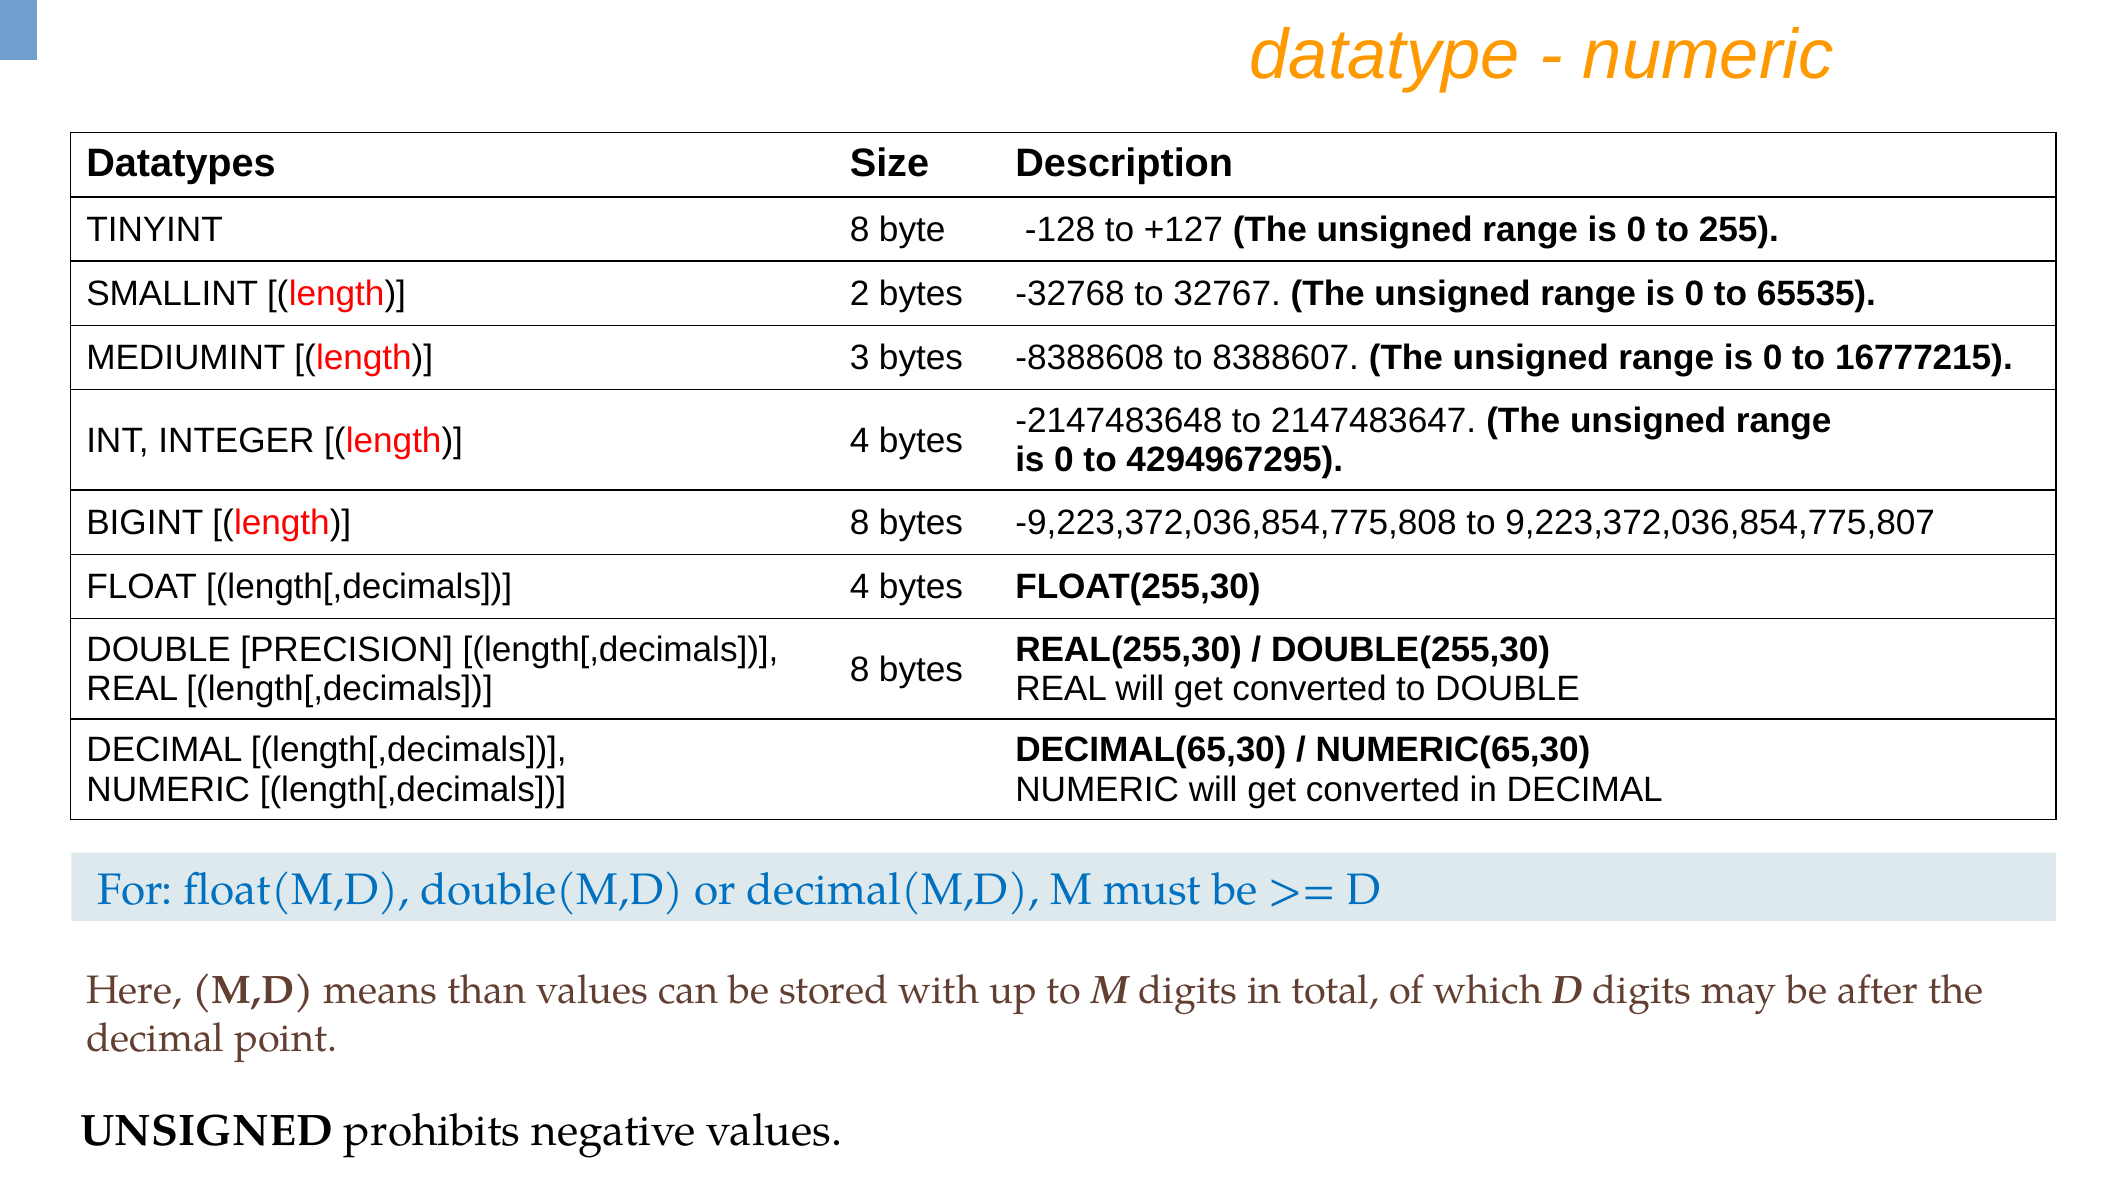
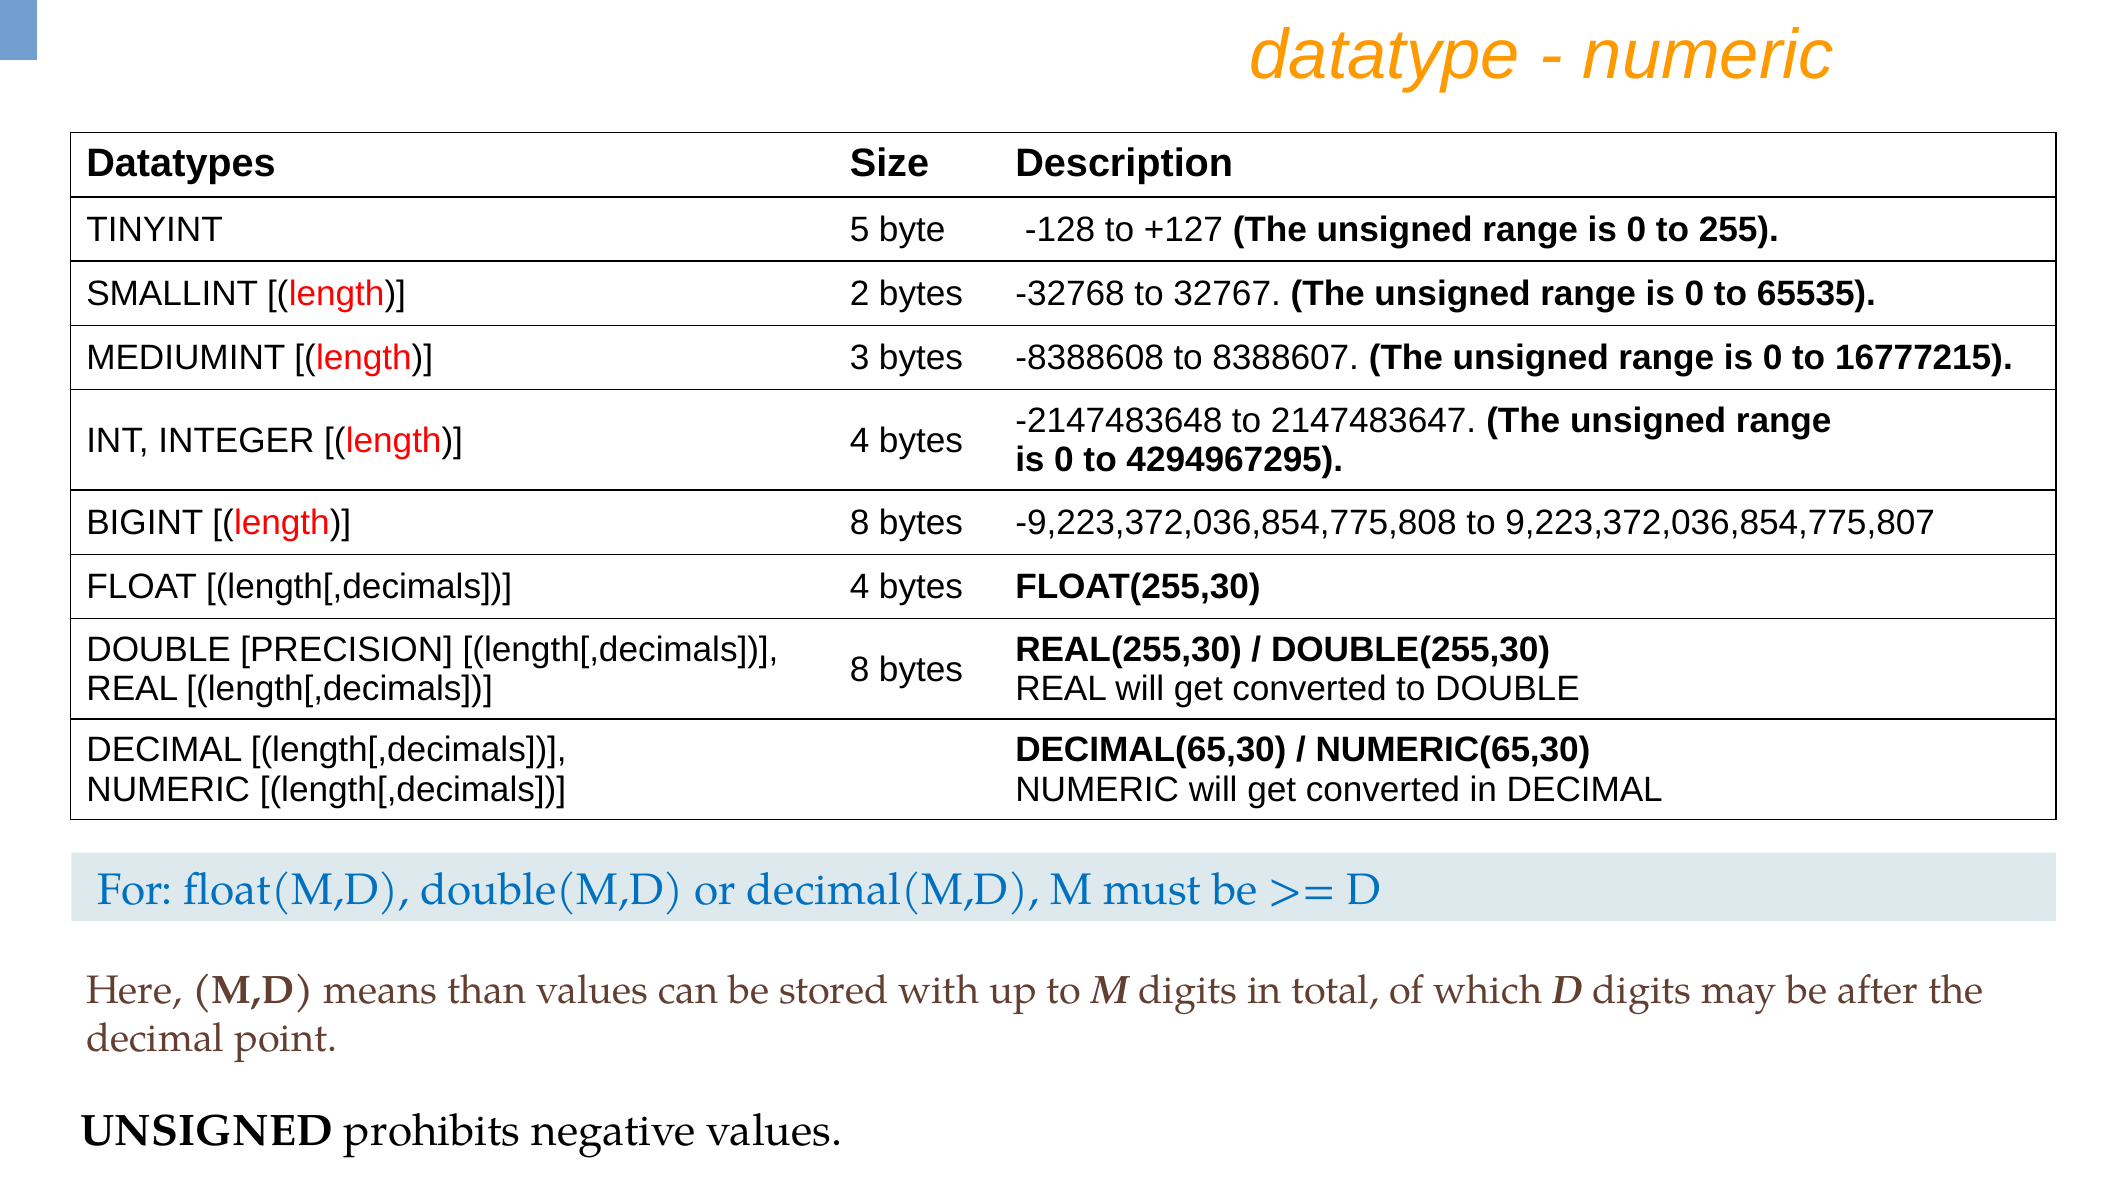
TINYINT 8: 8 -> 5 (860, 230)
